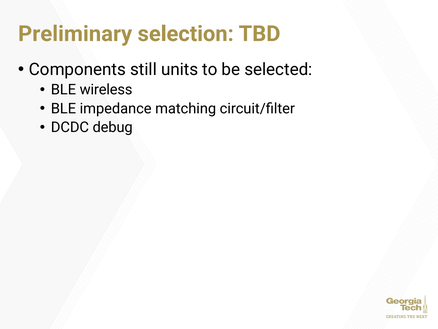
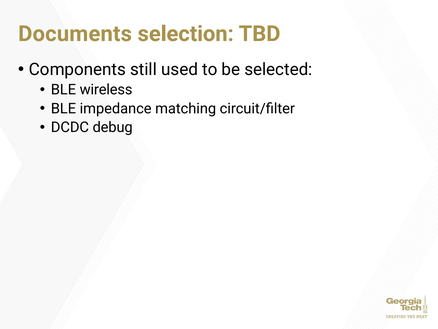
Preliminary: Preliminary -> Documents (75, 34)
units: units -> used (180, 70)
